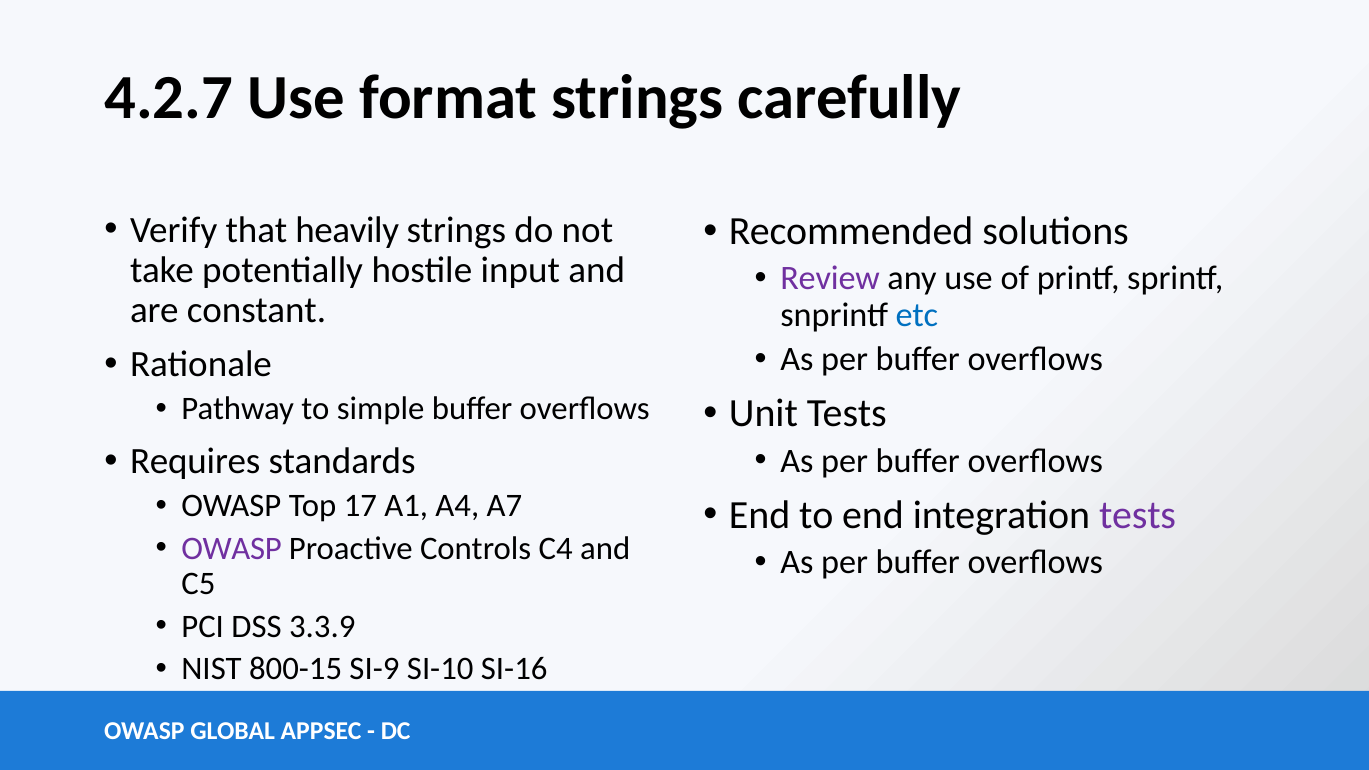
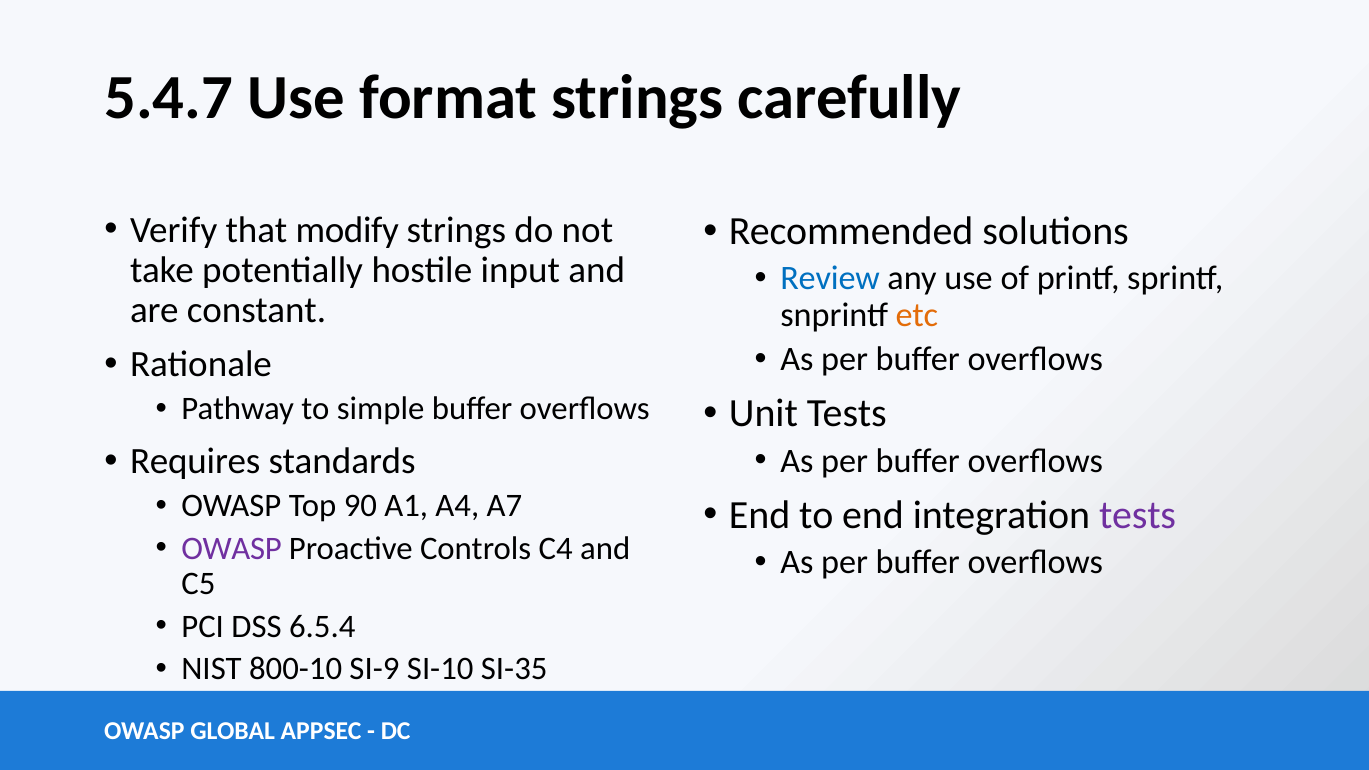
4.2.7: 4.2.7 -> 5.4.7 (169, 98)
heavily: heavily -> modify (347, 230)
Review colour: purple -> blue (830, 279)
etc colour: blue -> orange (917, 316)
17: 17 -> 90 (360, 506)
3.3.9: 3.3.9 -> 6.5.4 (322, 626)
800-15: 800-15 -> 800-10 (296, 669)
SI-16: SI-16 -> SI-35 (514, 669)
